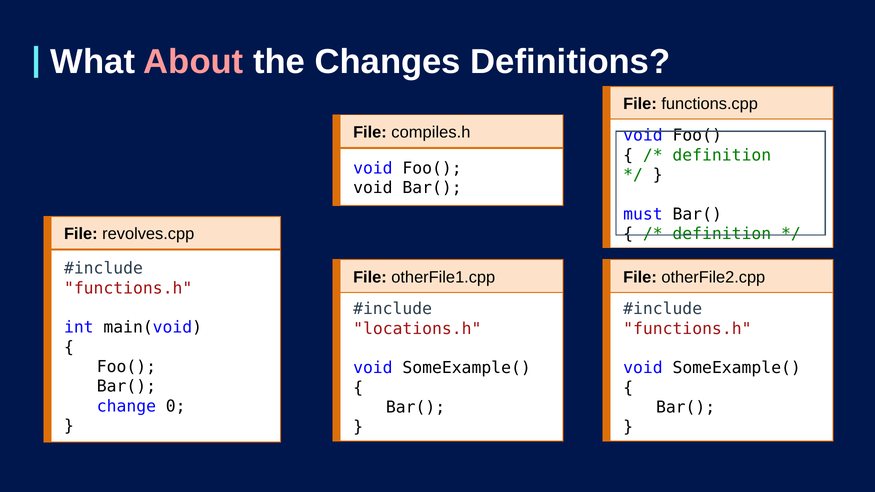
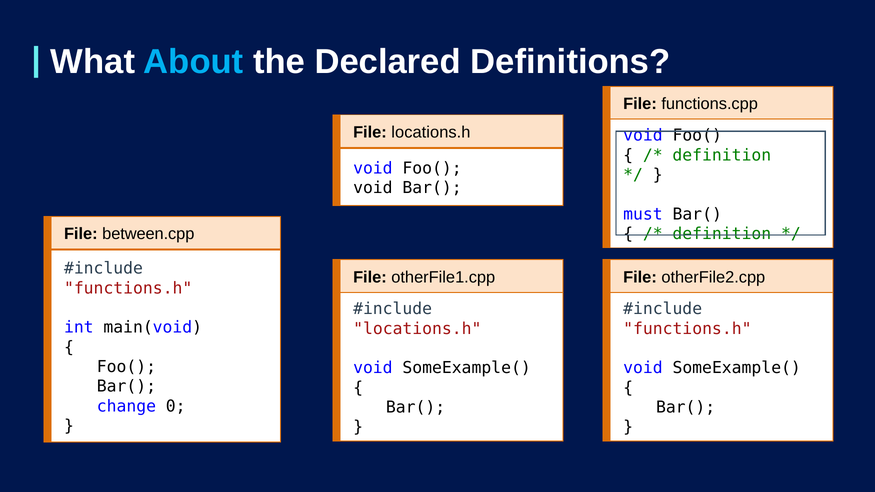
About colour: pink -> light blue (193, 62)
Changes: Changes -> Declared (388, 62)
File compiles.h: compiles.h -> locations.h (431, 132)
revolves.cpp: revolves.cpp -> between.cpp (148, 234)
